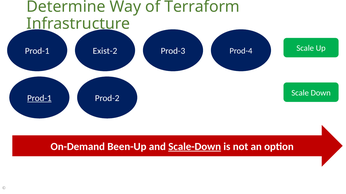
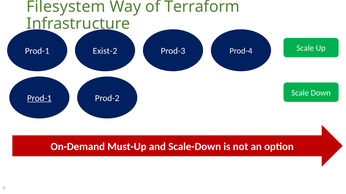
Determine: Determine -> Filesystem (66, 7)
Been-Up: Been-Up -> Must-Up (127, 147)
Scale-Down underline: present -> none (195, 147)
